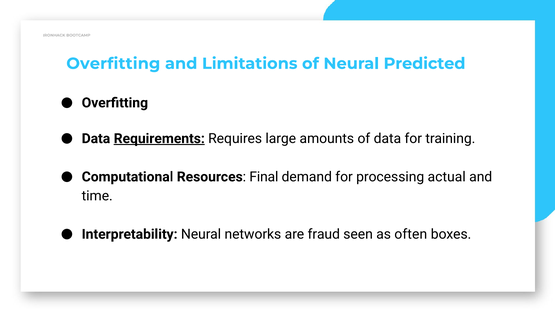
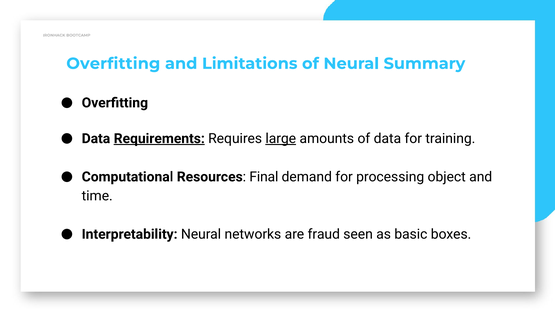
Predicted: Predicted -> Summary (424, 64)
large underline: none -> present (281, 139)
actual: actual -> object (447, 177)
often: often -> basic (411, 234)
